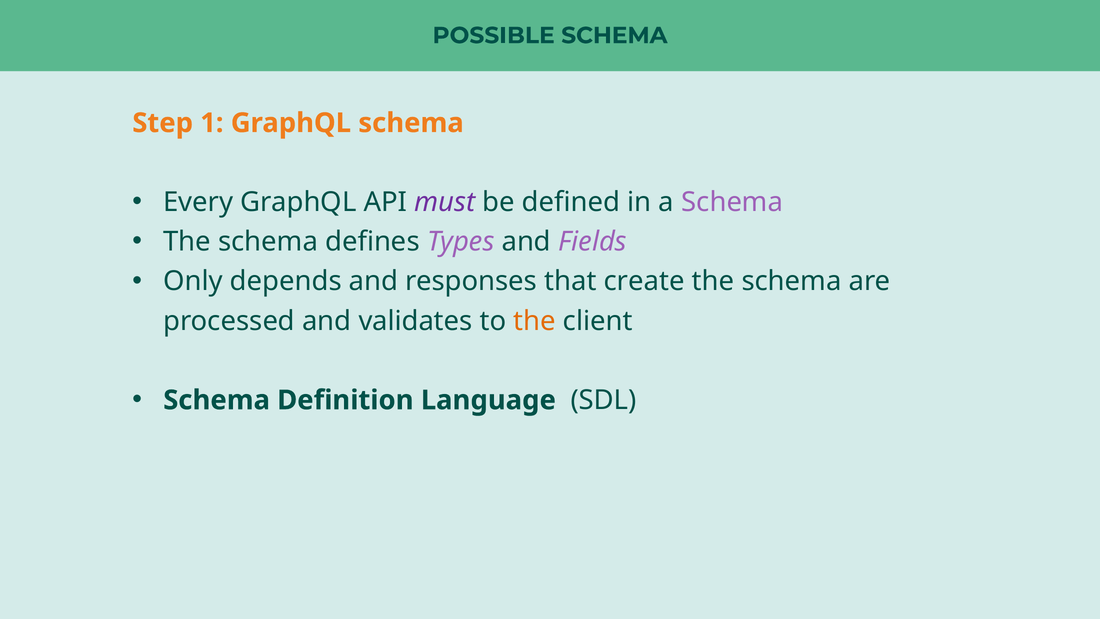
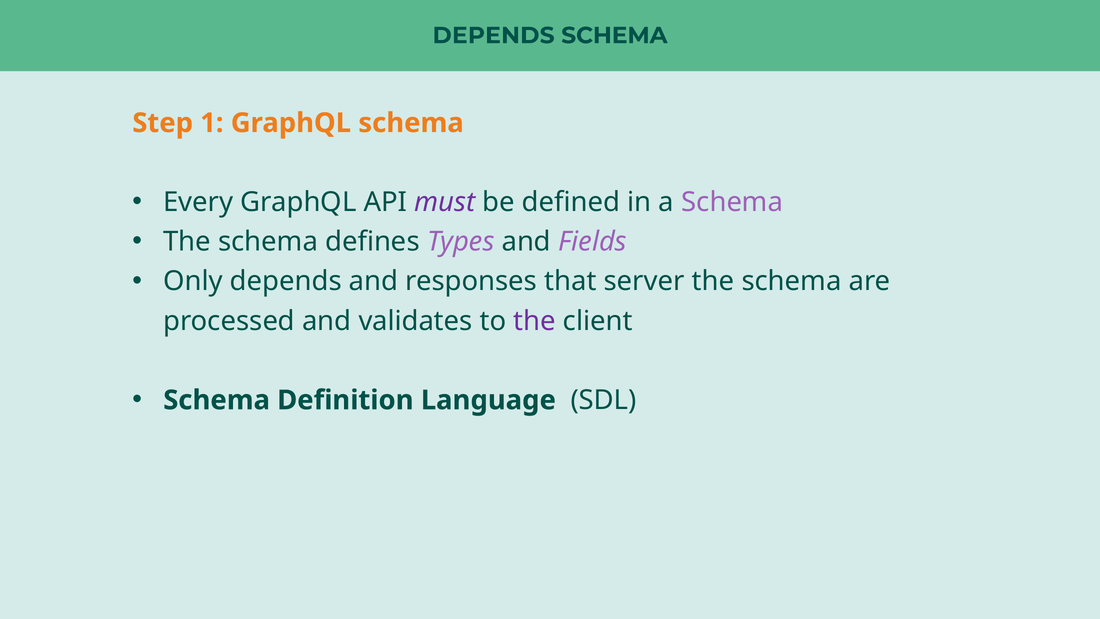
POSSIBLE: POSSIBLE -> DEPENDS (494, 35)
create: create -> server (644, 281)
the colour: orange -> purple (534, 321)
